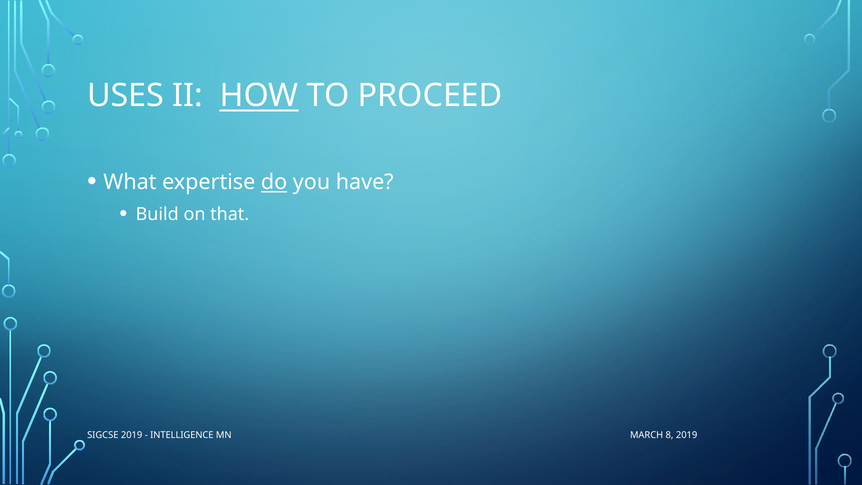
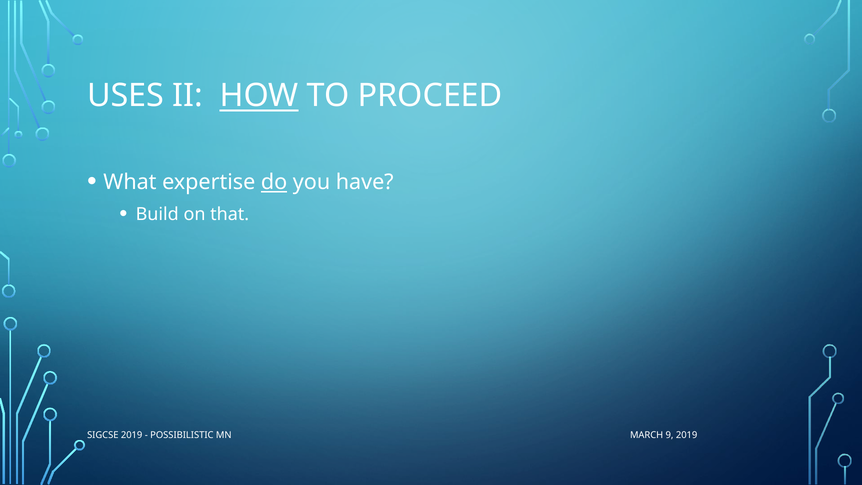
INTELLIGENCE: INTELLIGENCE -> POSSIBILISTIC (182, 435)
8: 8 -> 9 (670, 435)
